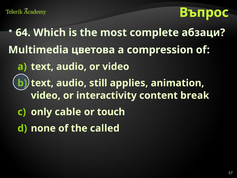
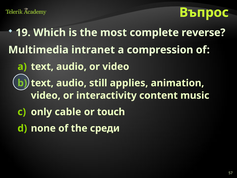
64: 64 -> 19 (23, 33)
абзаци: абзаци -> reverse (203, 33)
цветова: цветова -> intranet (93, 50)
break: break -> music (195, 95)
called: called -> среди (105, 128)
